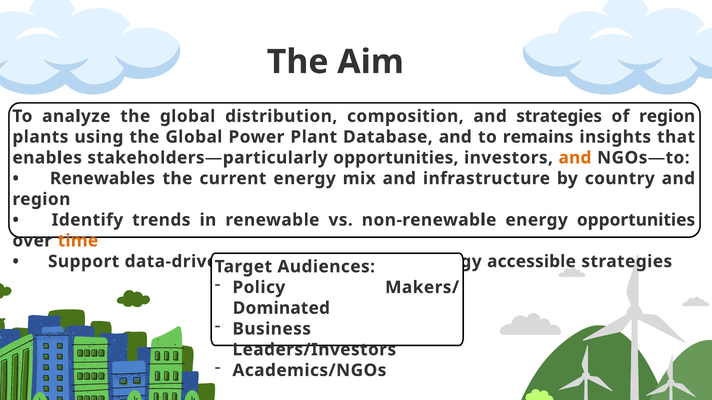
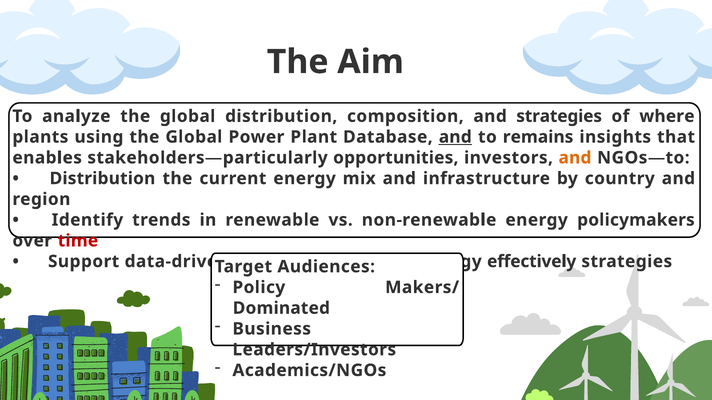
of region: region -> where (667, 116)
and underline: none -> present (455, 137)
Renewables: Renewables -> Distribution (102, 179)
energy opportunities: opportunities -> policymakers (636, 220)
time colour: orange -> red (78, 241)
accessible: accessible -> effectively (532, 262)
